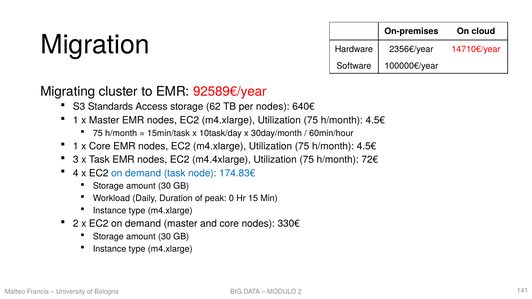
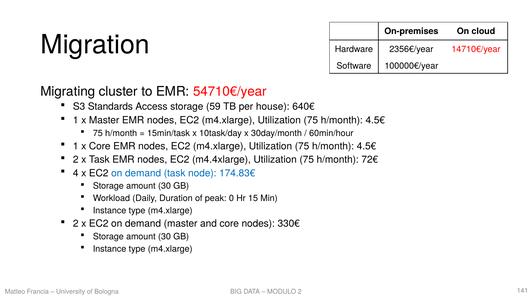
92589€/year: 92589€/year -> 54710€/year (230, 91)
62: 62 -> 59 (213, 107)
per nodes: nodes -> house (273, 107)
3: 3 -> 2 (76, 160)
